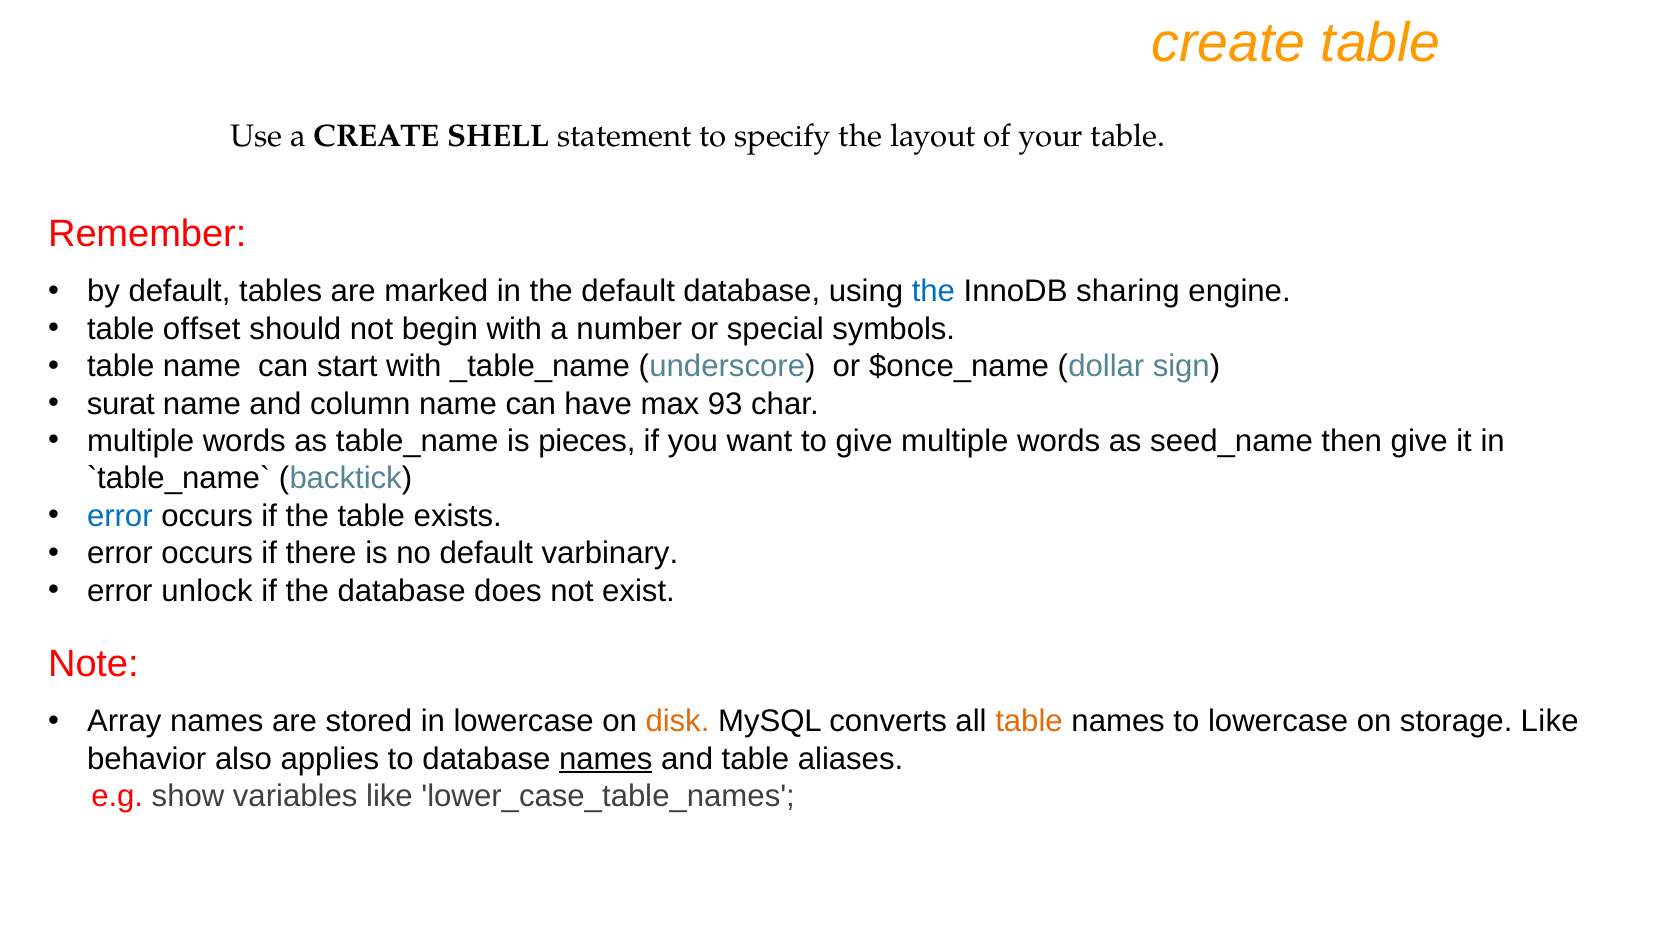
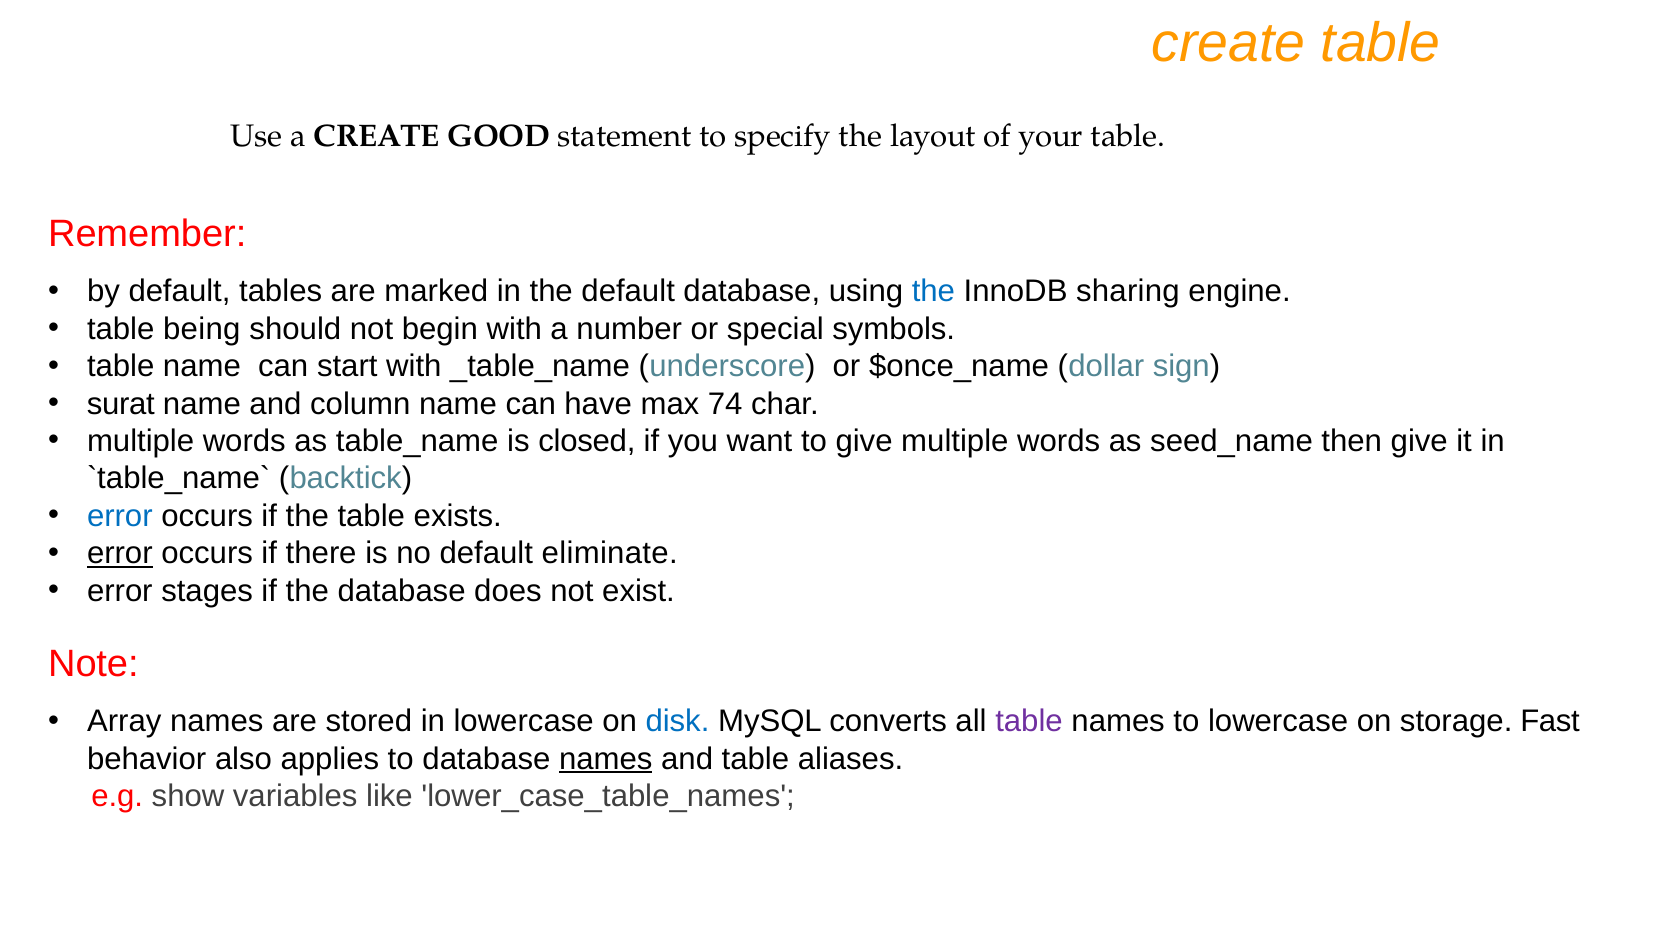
SHELL: SHELL -> GOOD (499, 136)
offset: offset -> being (202, 329)
93: 93 -> 74 (725, 404)
pieces: pieces -> closed (587, 441)
error underline: none -> present (120, 553)
varbinary: varbinary -> eliminate (610, 553)
unlock: unlock -> stages (207, 590)
disk colour: orange -> blue (677, 721)
table colour: orange -> purple (1029, 721)
storage Like: Like -> Fast (1550, 721)
